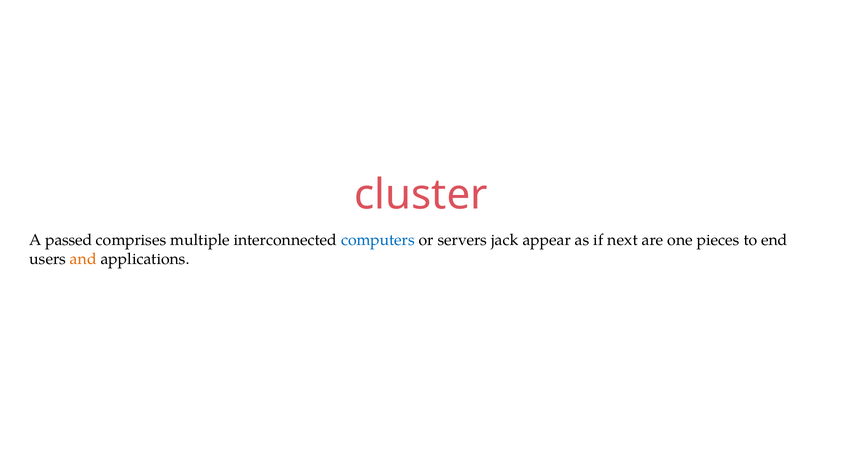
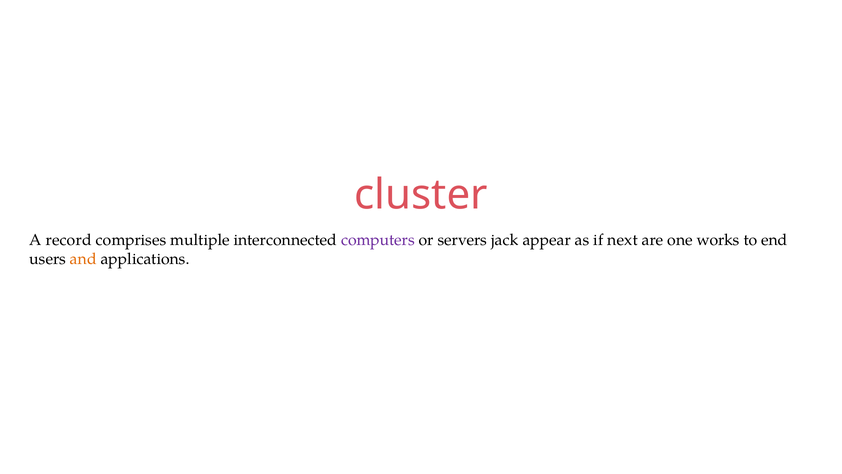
passed: passed -> record (69, 240)
computers colour: blue -> purple (378, 240)
pieces: pieces -> works (718, 240)
